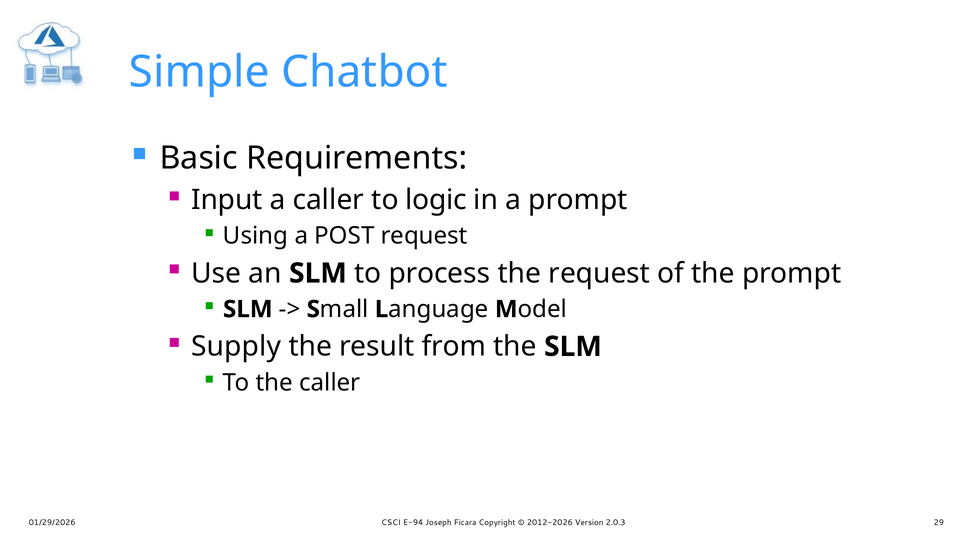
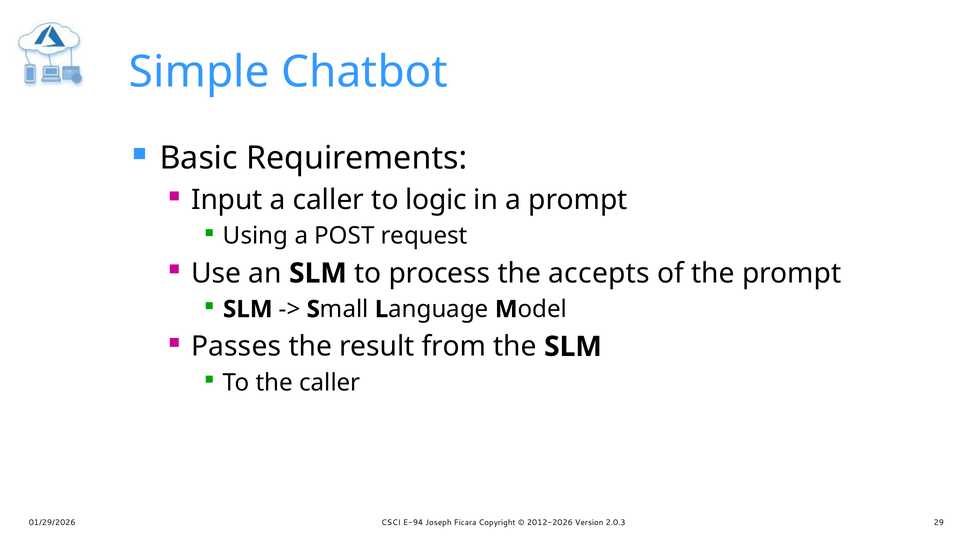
the request: request -> accepts (599, 273)
Supply: Supply -> Passes (236, 347)
